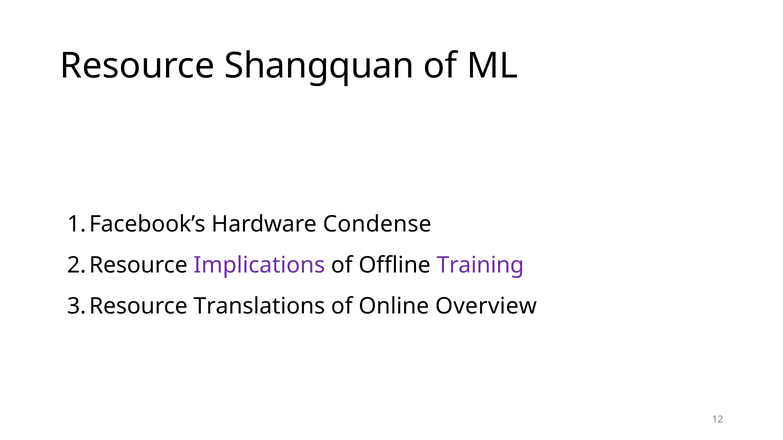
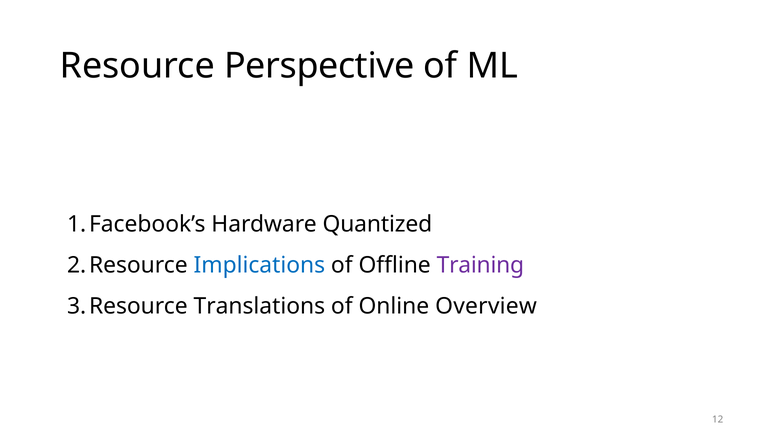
Shangquan: Shangquan -> Perspective (319, 66)
Condense: Condense -> Quantized (377, 224)
Implications colour: purple -> blue (259, 265)
